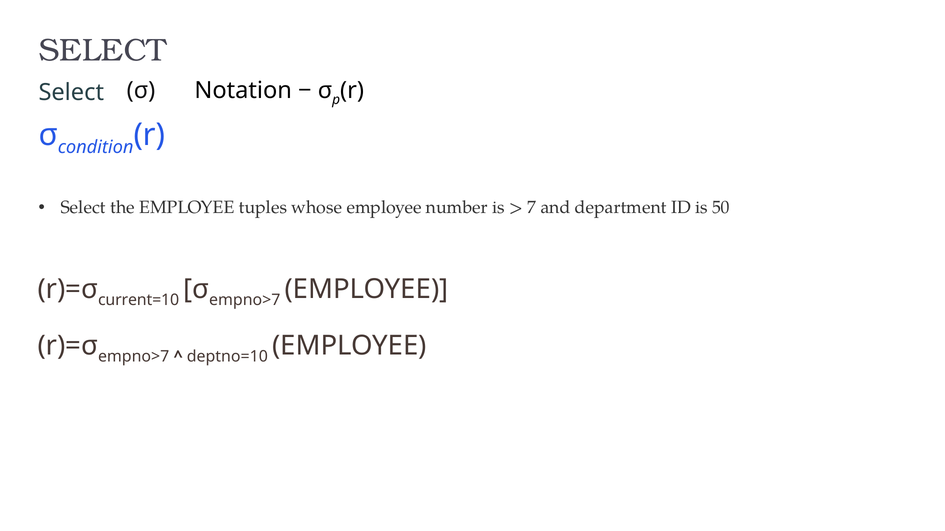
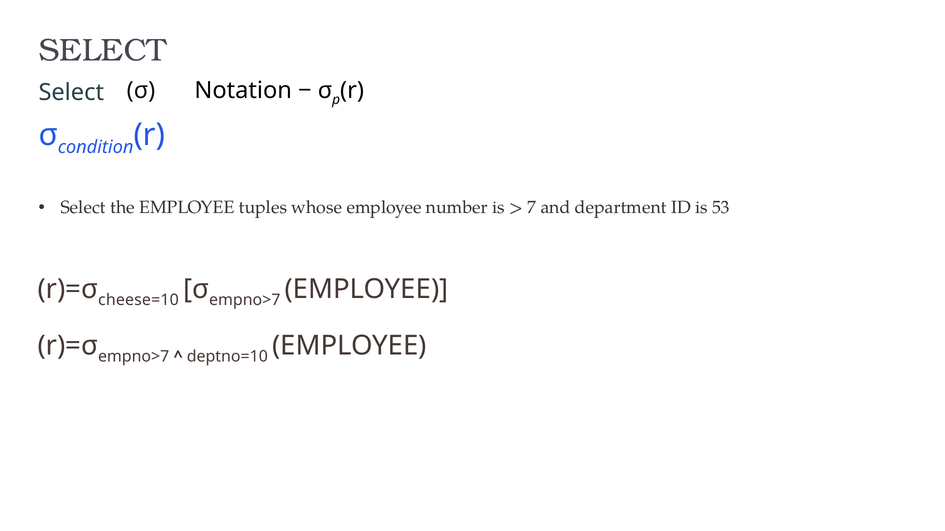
50: 50 -> 53 (721, 208)
current=10: current=10 -> cheese=10 (138, 300)
